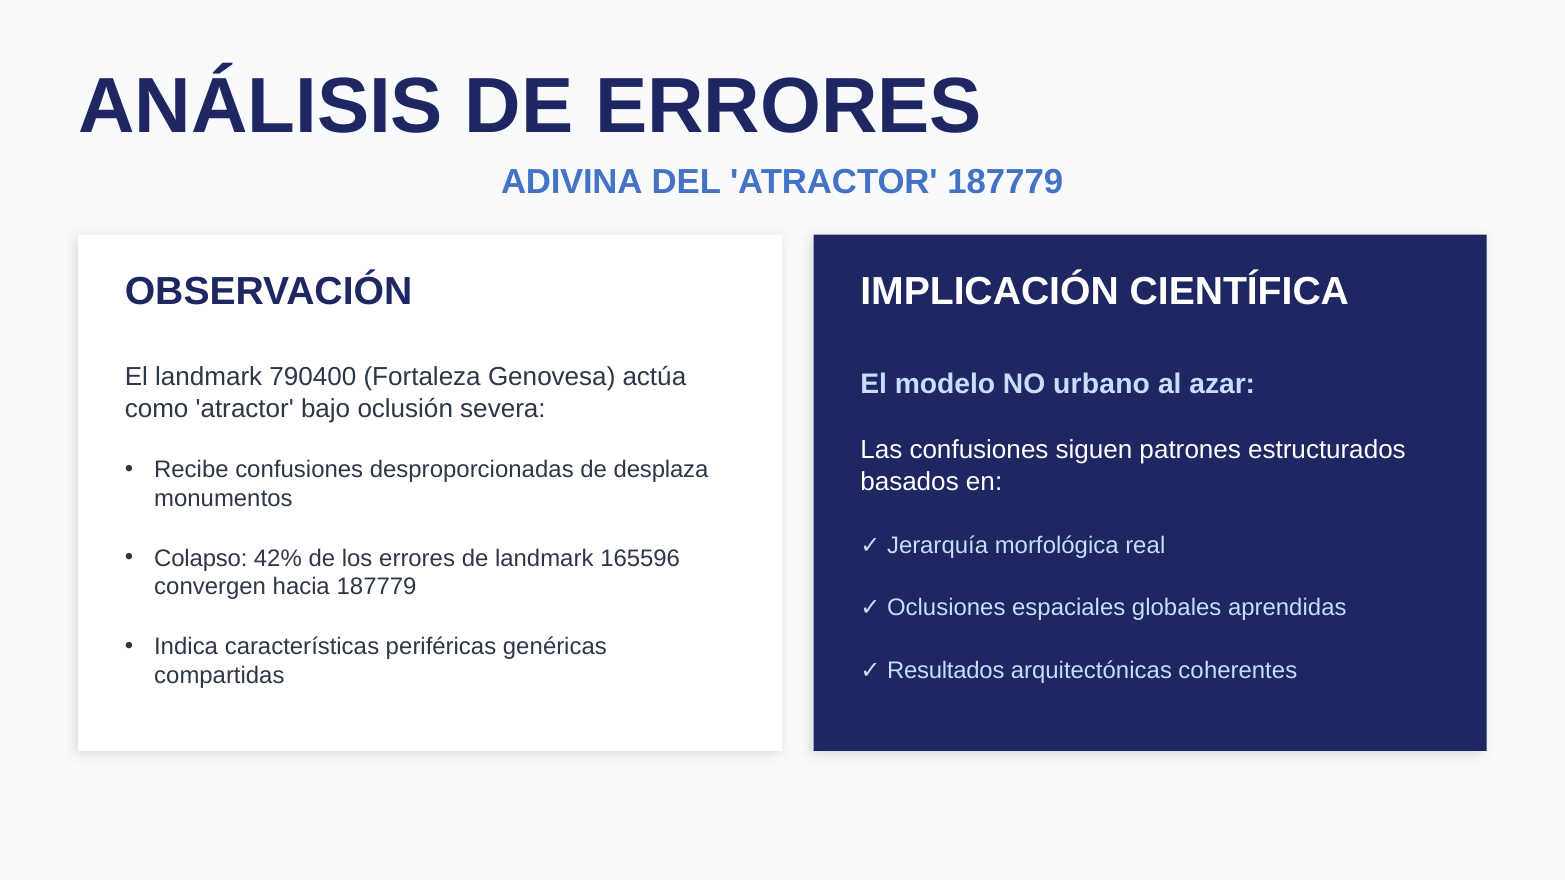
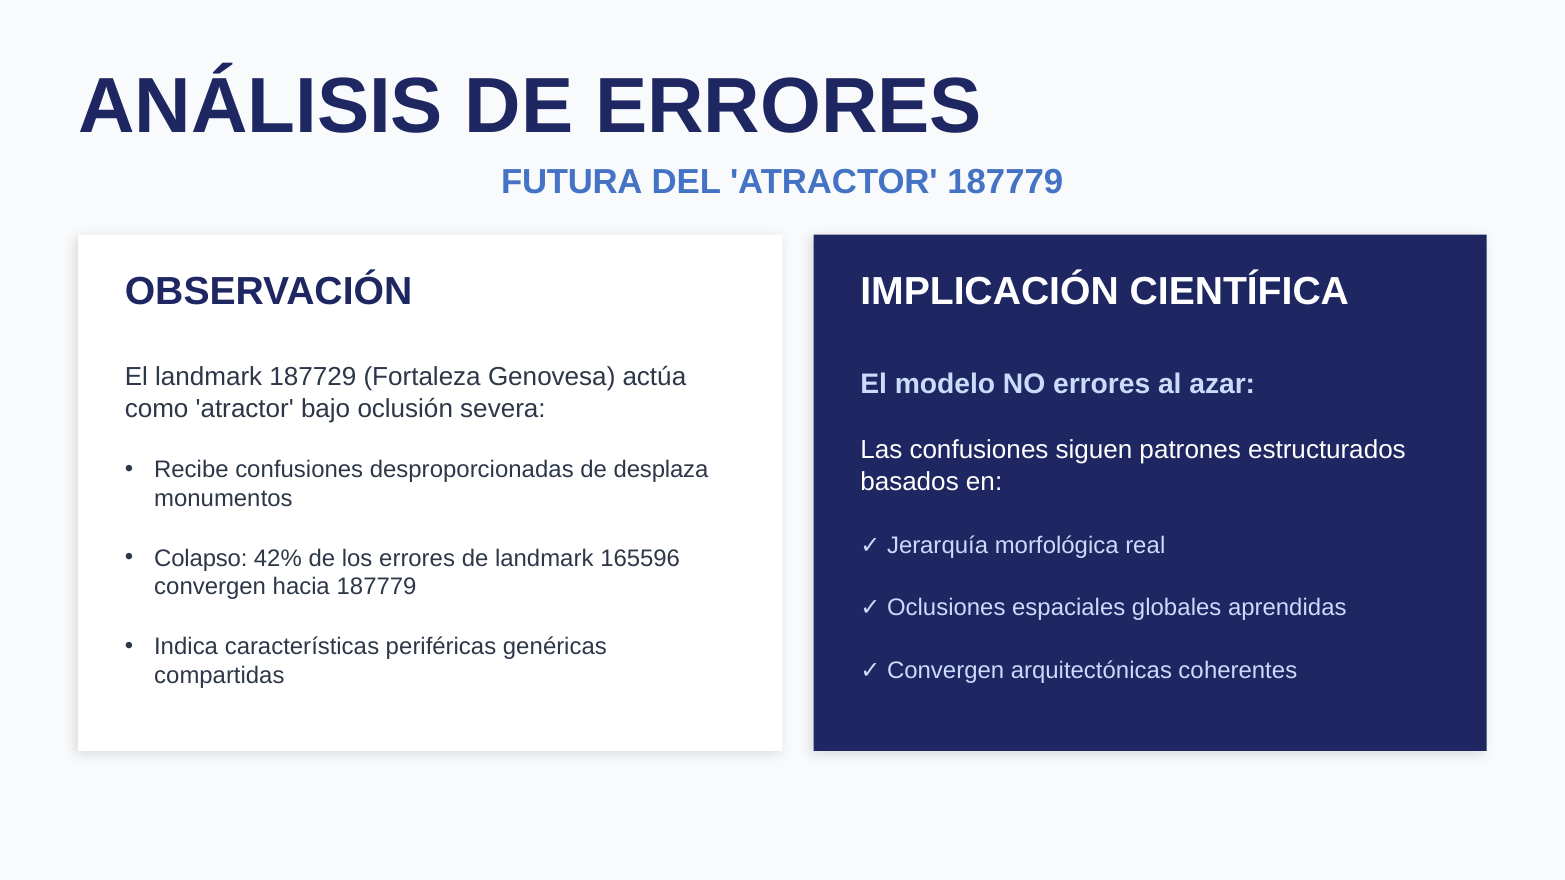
ADIVINA: ADIVINA -> FUTURA (572, 182)
790400: 790400 -> 187729 (313, 377)
NO urbano: urbano -> errores (1102, 384)
Resultados: Resultados -> Convergen (946, 671)
